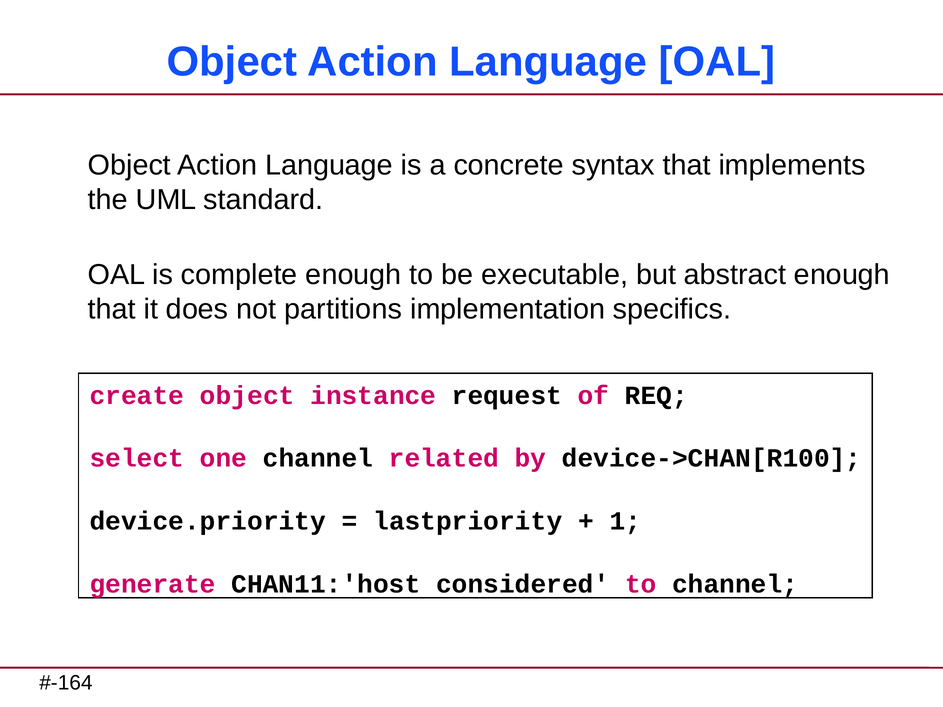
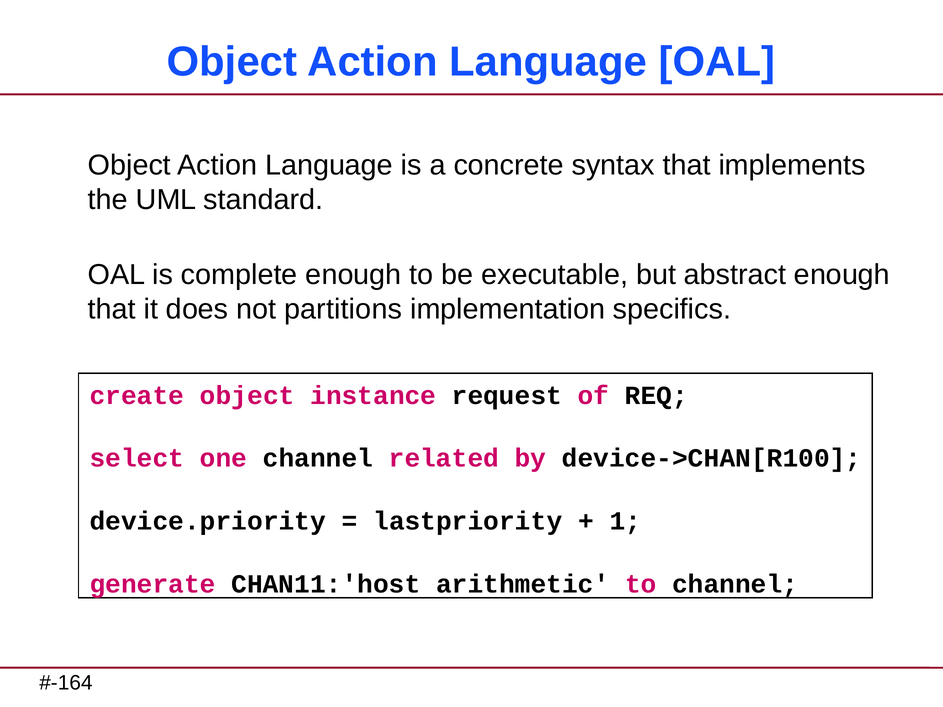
considered: considered -> arithmetic (523, 584)
